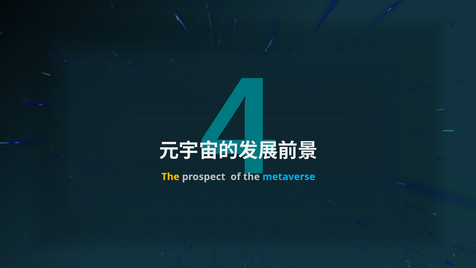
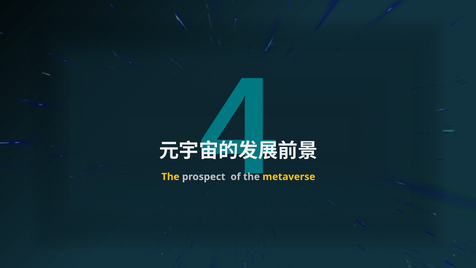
metaverse colour: light blue -> yellow (289, 177)
